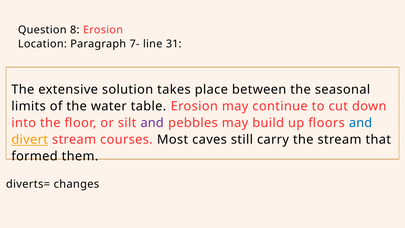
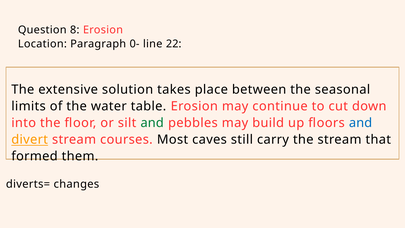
7-: 7- -> 0- (135, 44)
31: 31 -> 22 (174, 44)
and colour: purple -> green (152, 123)
